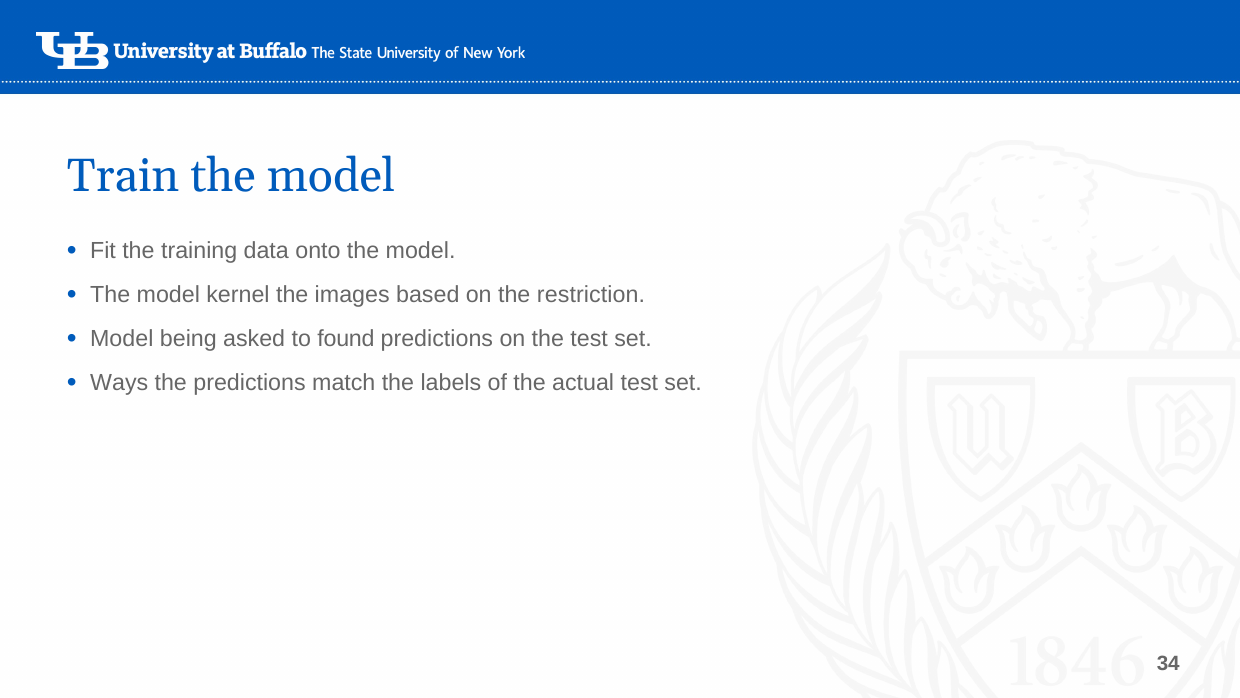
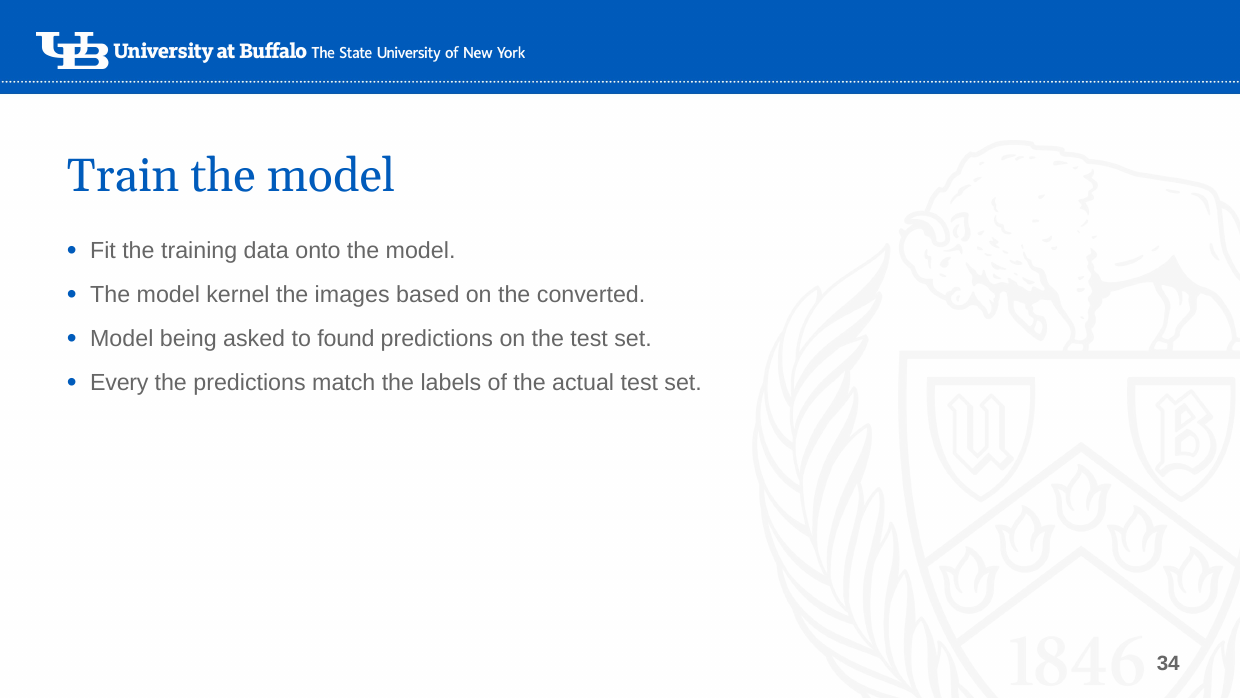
restriction: restriction -> converted (591, 295)
Ways: Ways -> Every (119, 383)
